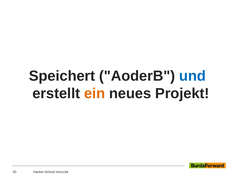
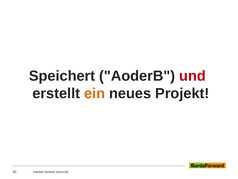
und colour: blue -> red (192, 76)
